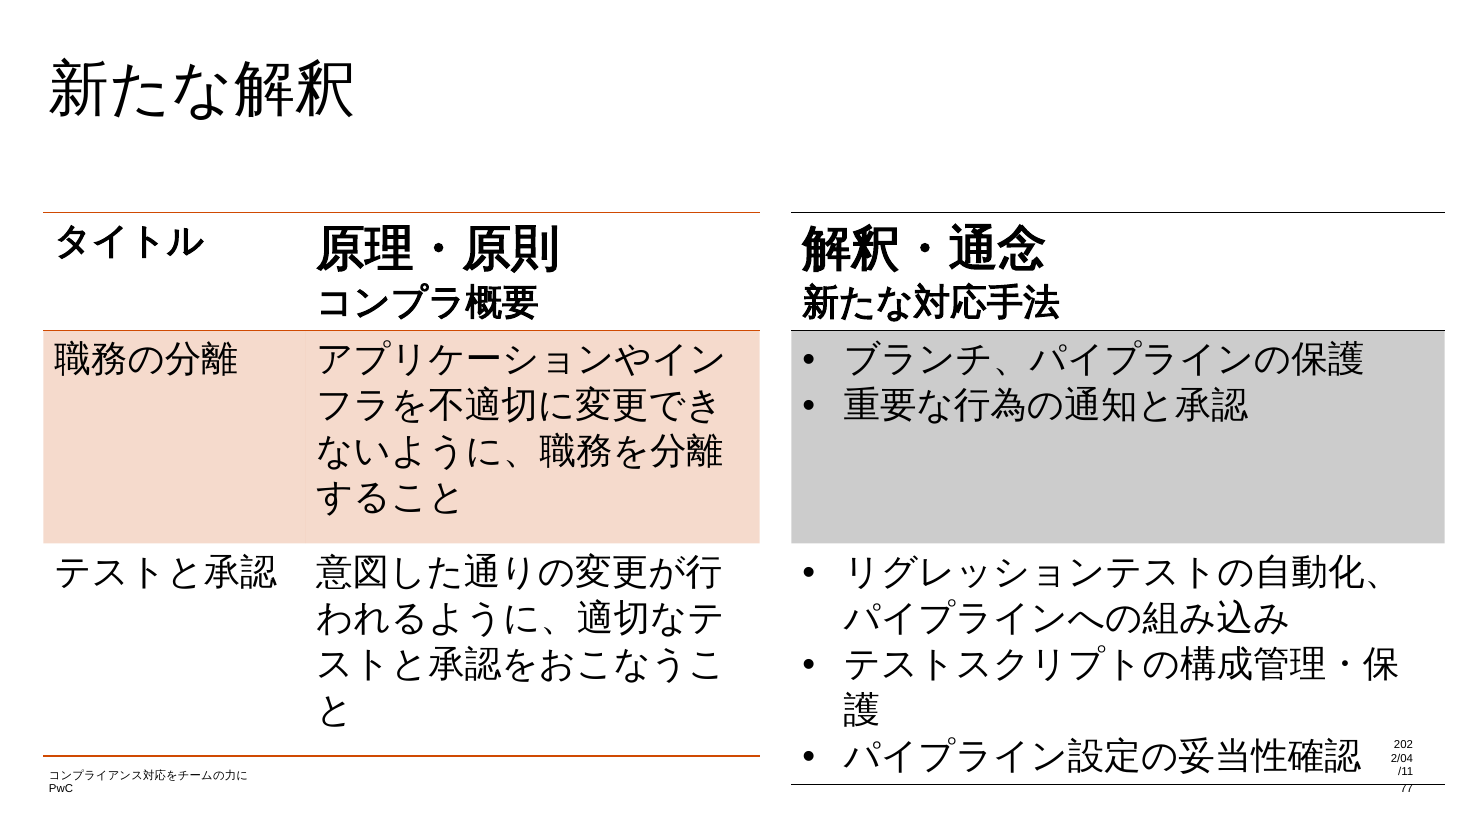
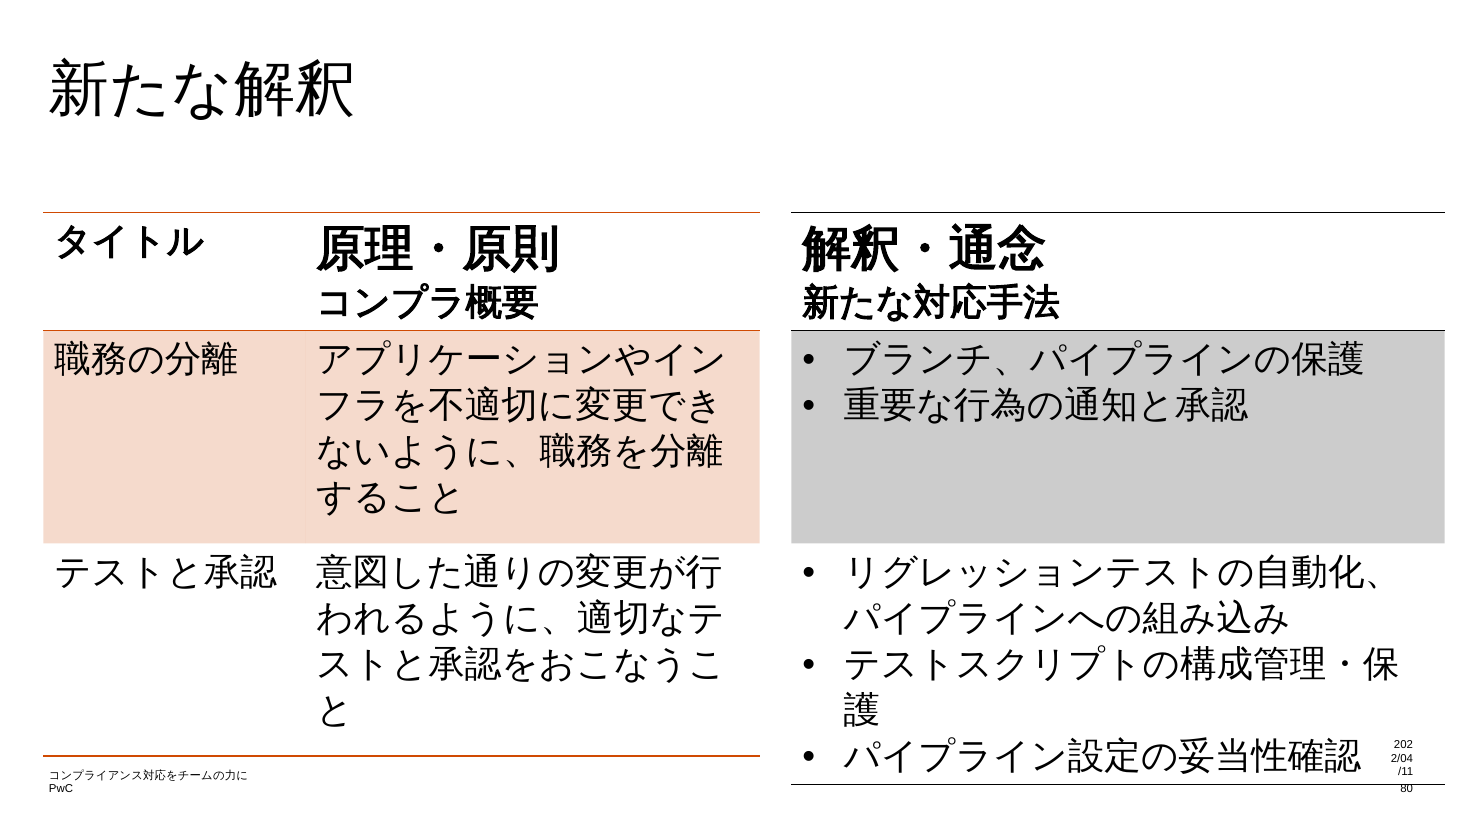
77: 77 -> 80 (1407, 789)
